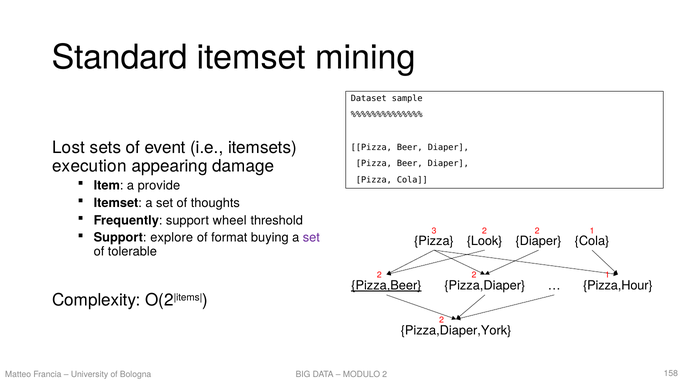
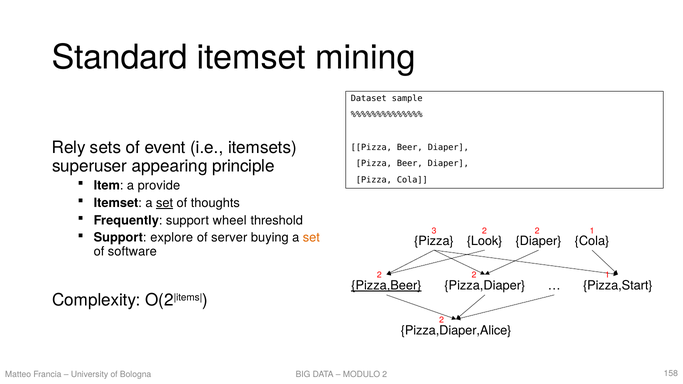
Lost: Lost -> Rely (69, 148)
execution: execution -> superuser (90, 166)
damage: damage -> principle (243, 166)
set underline: none -> present (165, 203)
format: format -> server (229, 238)
set colour: purple -> orange (311, 238)
tolerable: tolerable -> software (132, 252)
Pizza,Hour: Pizza,Hour -> Pizza,Start (618, 286)
Pizza,Diaper,York: Pizza,Diaper,York -> Pizza,Diaper,Alice (456, 330)
